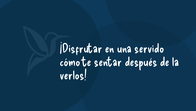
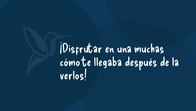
servido: servido -> muchas (149, 48)
sentar: sentar -> llegaba (108, 62)
